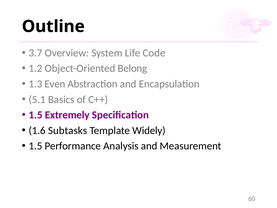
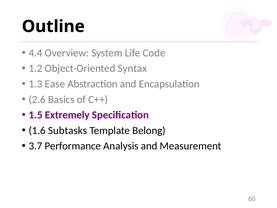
3.7: 3.7 -> 4.4 (36, 53)
Belong: Belong -> Syntax (132, 68)
Even: Even -> Ease (55, 84)
5.1: 5.1 -> 2.6 (37, 99)
Widely: Widely -> Belong (149, 130)
1.5: 1.5 -> 3.7 (36, 146)
